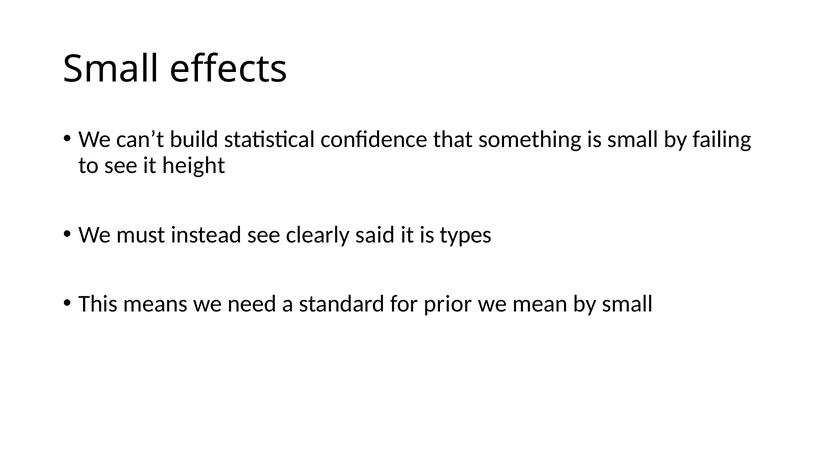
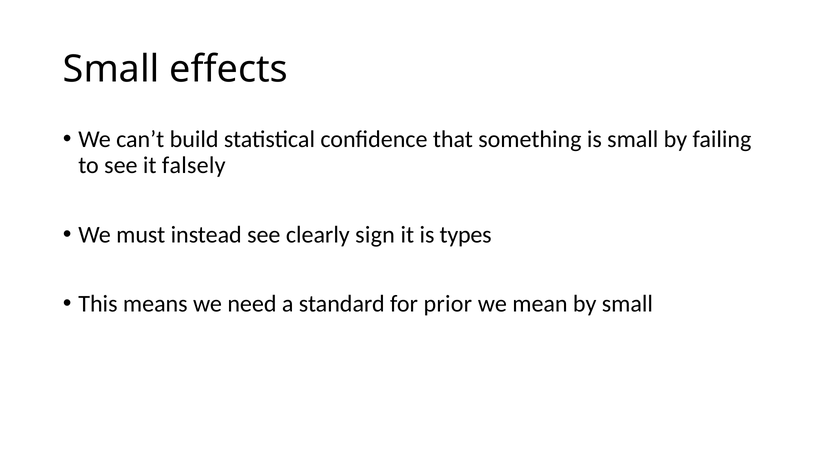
height: height -> falsely (194, 165)
said: said -> sign (375, 235)
